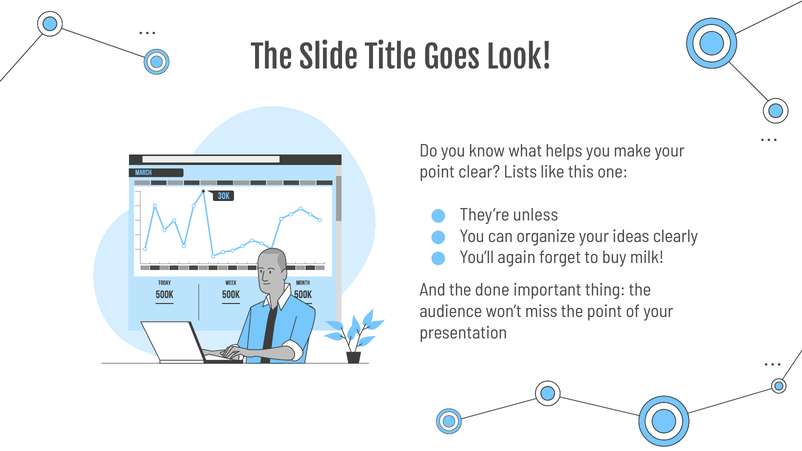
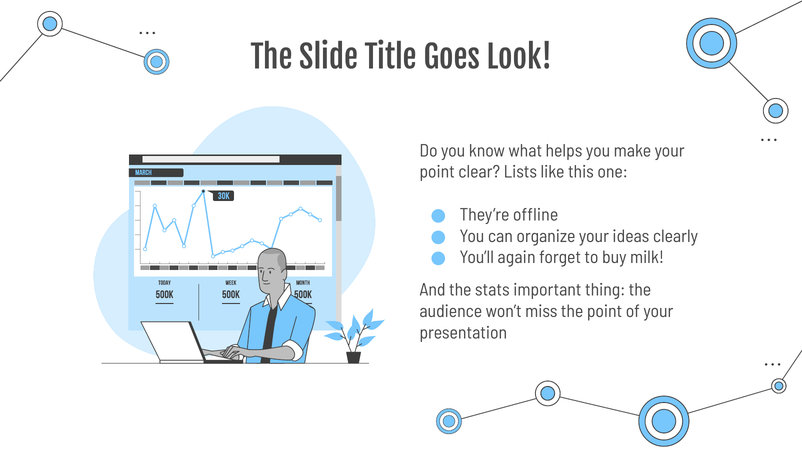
unless: unless -> offline (536, 215)
done: done -> stats (492, 290)
